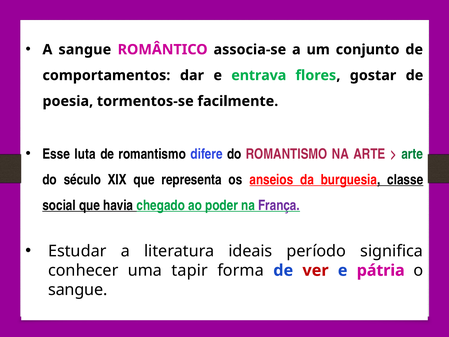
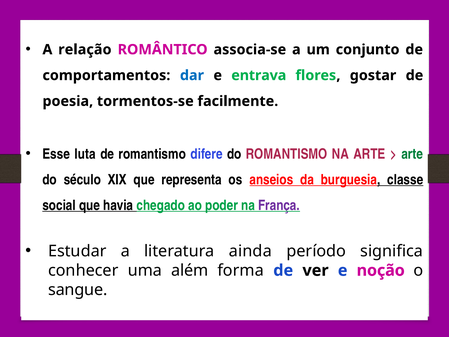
A sangue: sangue -> relação (85, 50)
dar colour: black -> blue (192, 75)
ideais: ideais -> ainda (250, 251)
tapir: tapir -> além (190, 270)
ver colour: red -> black (316, 270)
pátria: pátria -> noção (381, 270)
